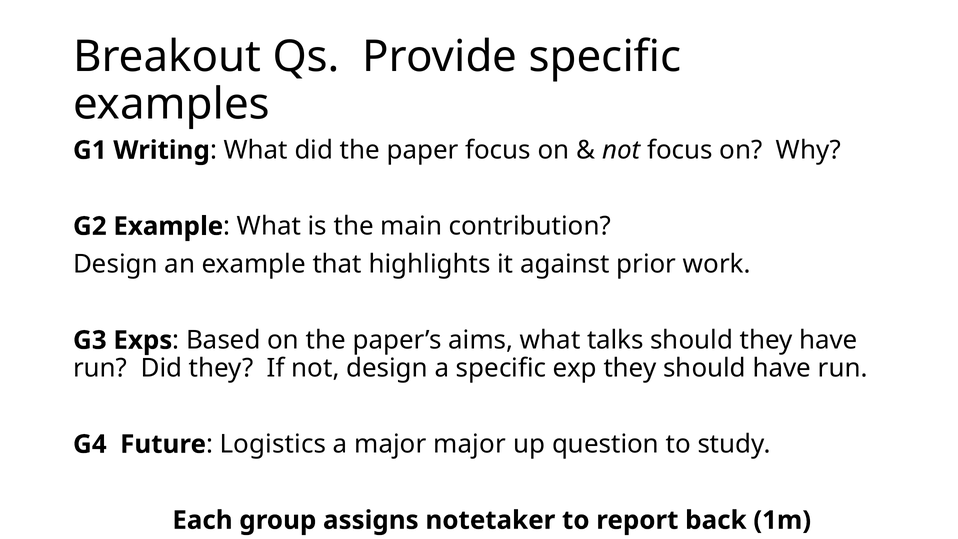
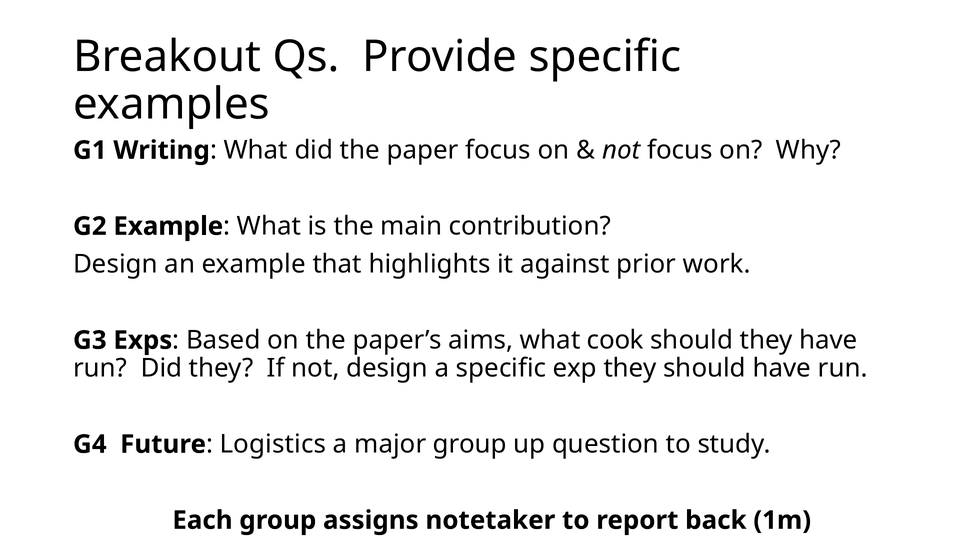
talks: talks -> cook (615, 340)
major major: major -> group (470, 444)
